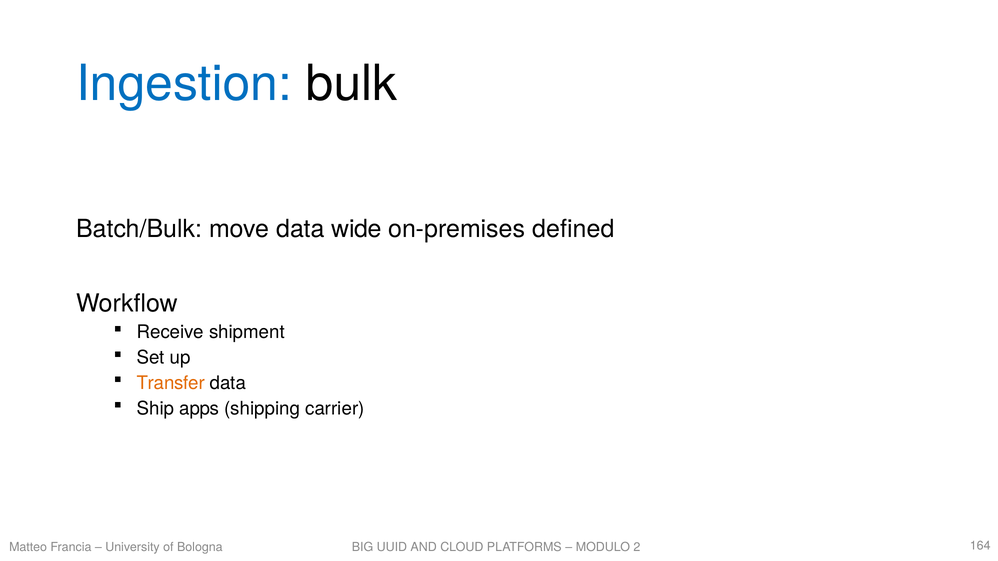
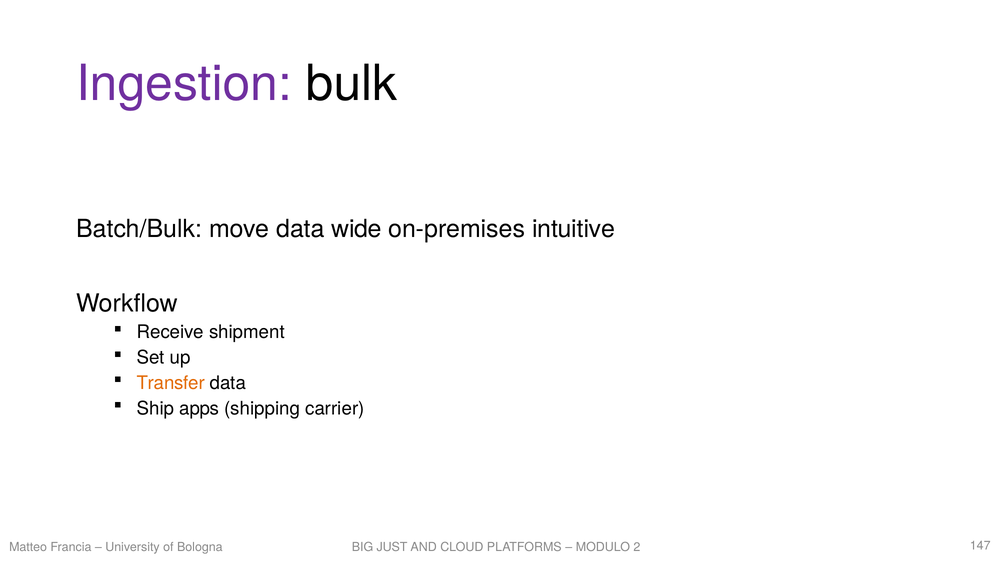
Ingestion colour: blue -> purple (184, 84)
defined: defined -> intuitive (574, 229)
UUID: UUID -> JUST (392, 547)
164: 164 -> 147 (980, 546)
